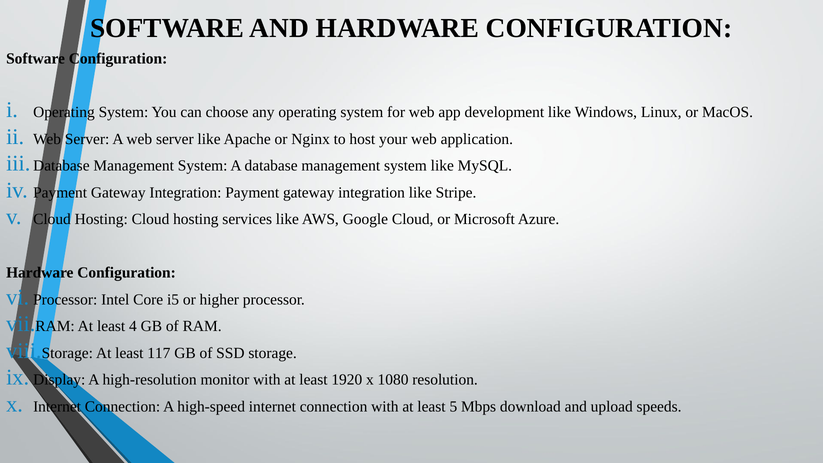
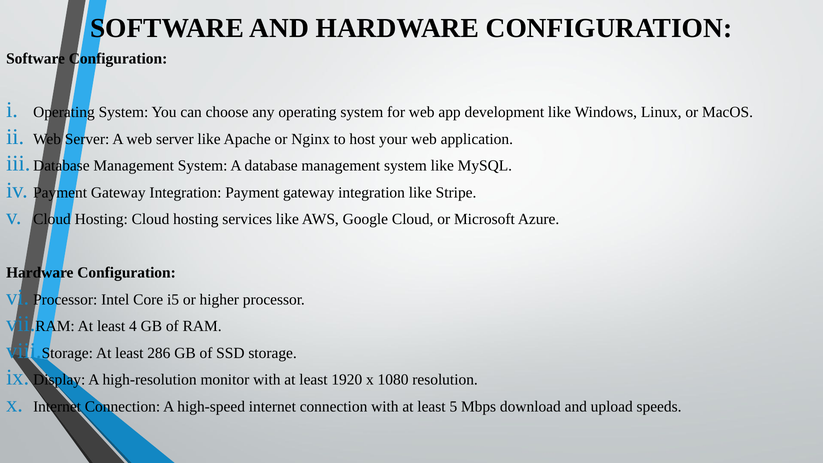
117: 117 -> 286 (159, 353)
